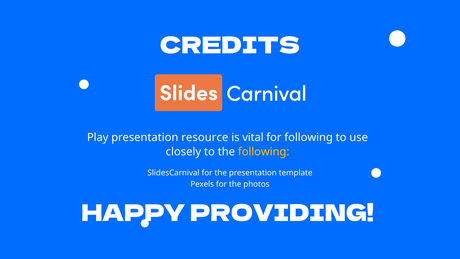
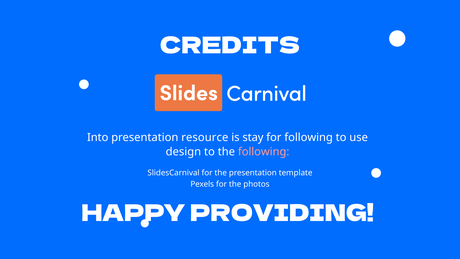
Play: Play -> Into (98, 137)
vital: vital -> stay (253, 137)
closely: closely -> design (183, 152)
following colour: yellow -> pink (264, 152)
